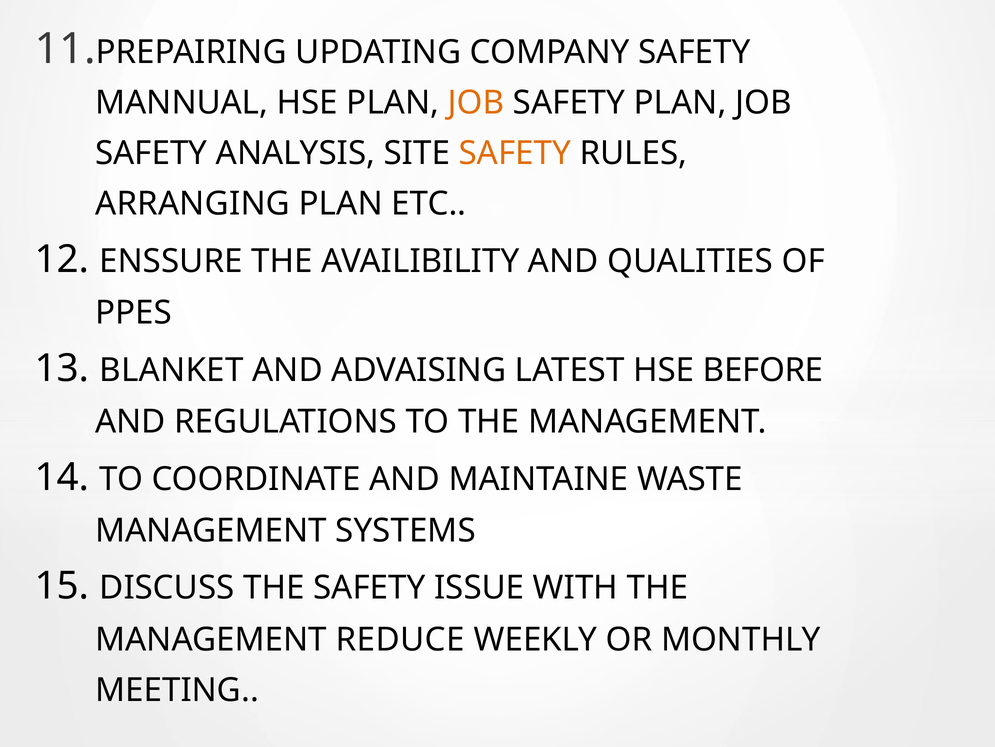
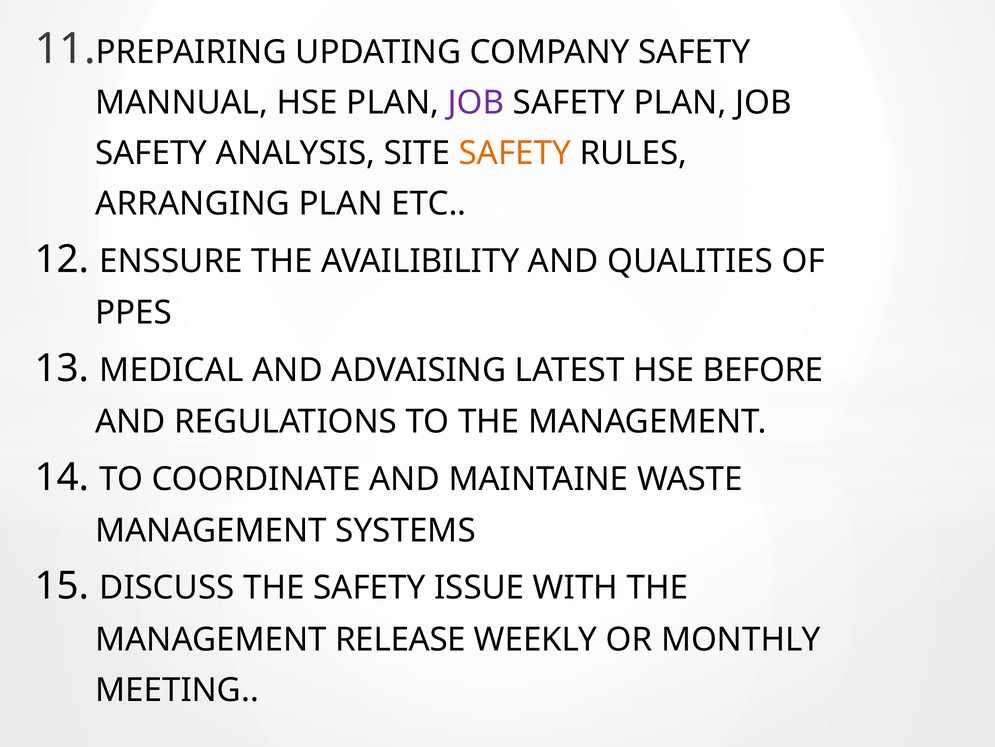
JOB colour: orange -> purple (476, 103)
BLANKET: BLANKET -> MEDICAL (171, 370)
REDUCE: REDUCE -> RELEASE (401, 639)
